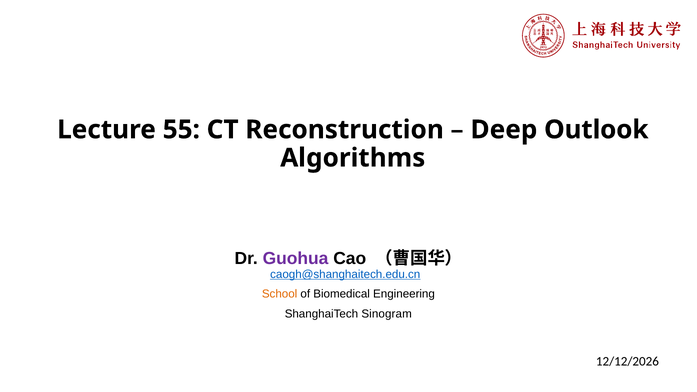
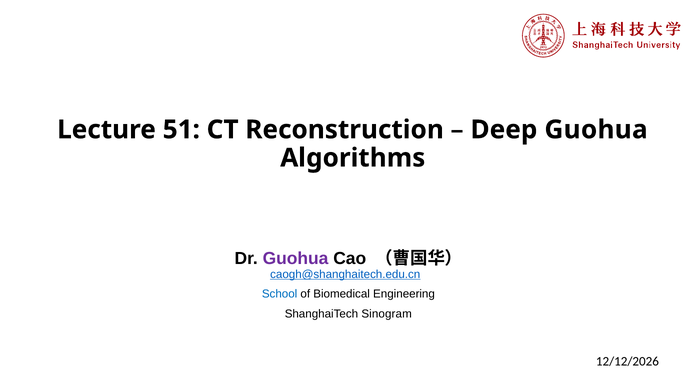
55: 55 -> 51 (181, 130)
Deep Outlook: Outlook -> Guohua (596, 130)
School colour: orange -> blue (280, 294)
